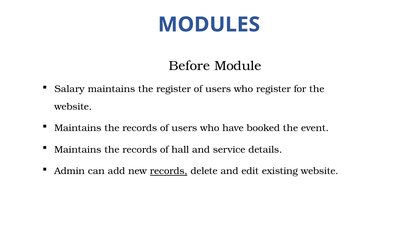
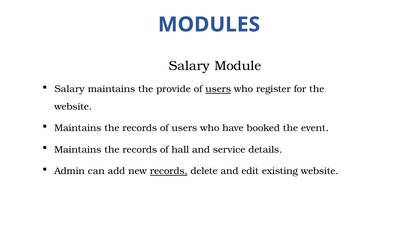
Before: Before -> Salary (189, 66)
the register: register -> provide (174, 89)
users underline: none -> present (218, 89)
